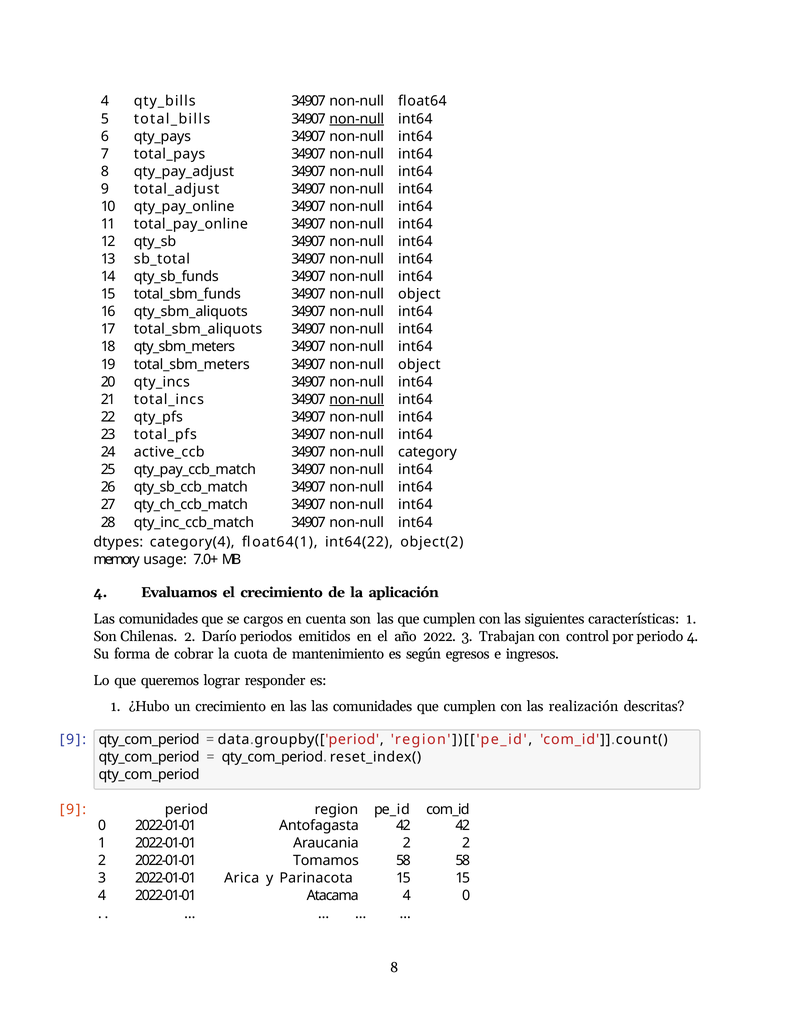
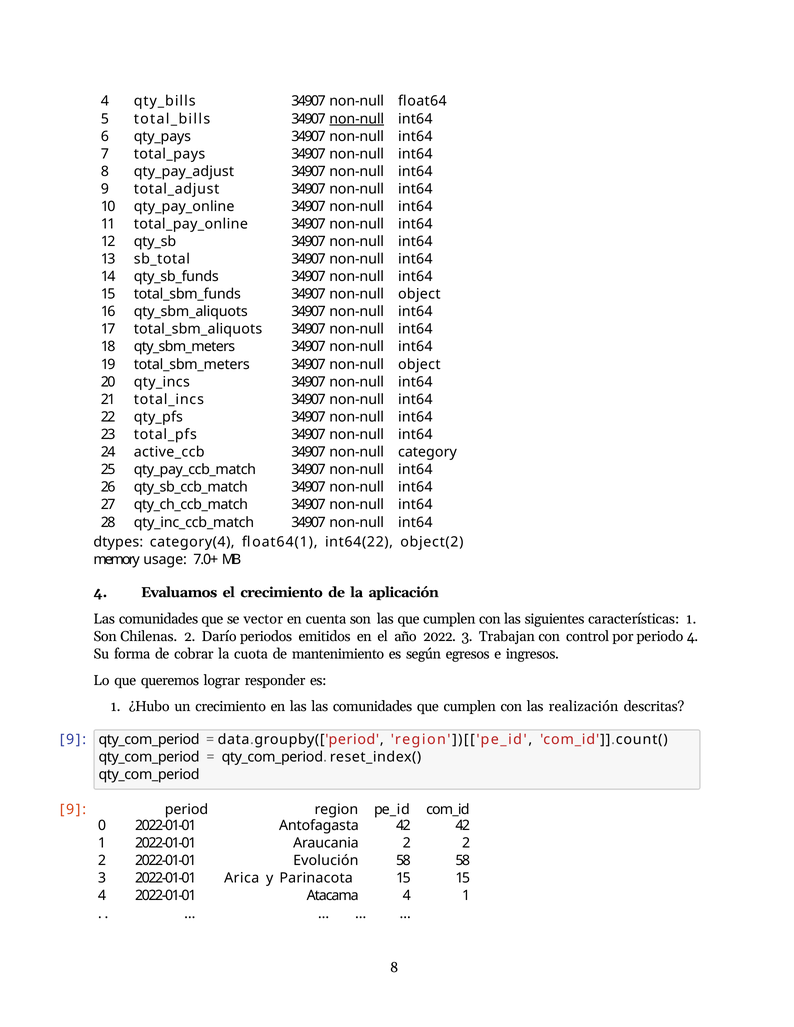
non-null underline: present -> none (357, 400)
cargos: cargos -> vector (263, 619)
Tomamos: Tomamos -> Evolución (326, 861)
4 0: 0 -> 1 (466, 896)
